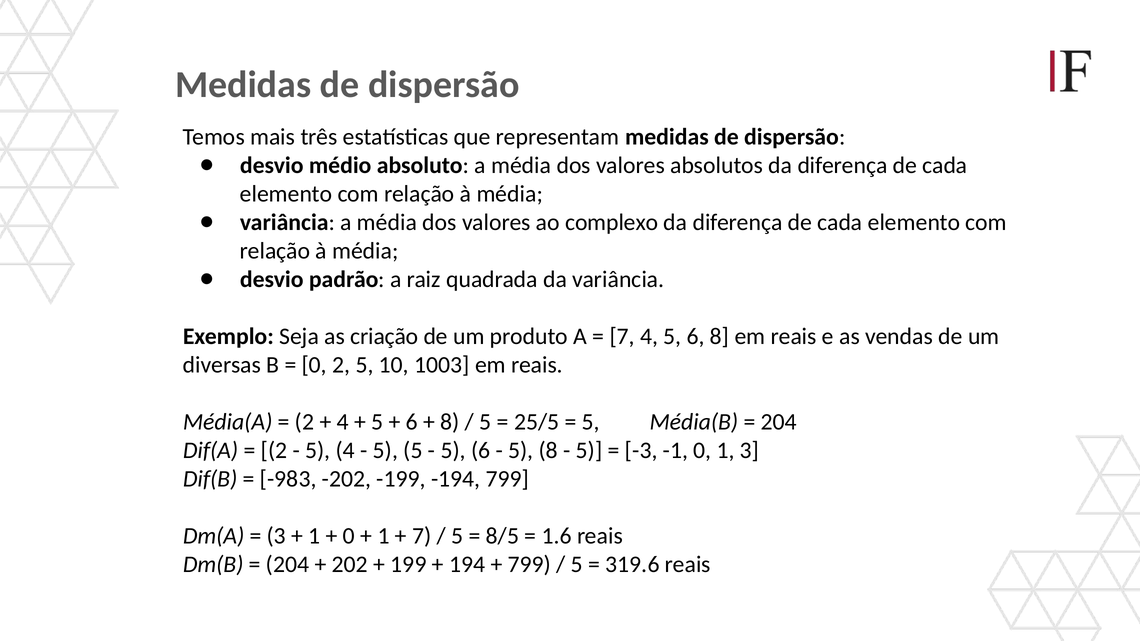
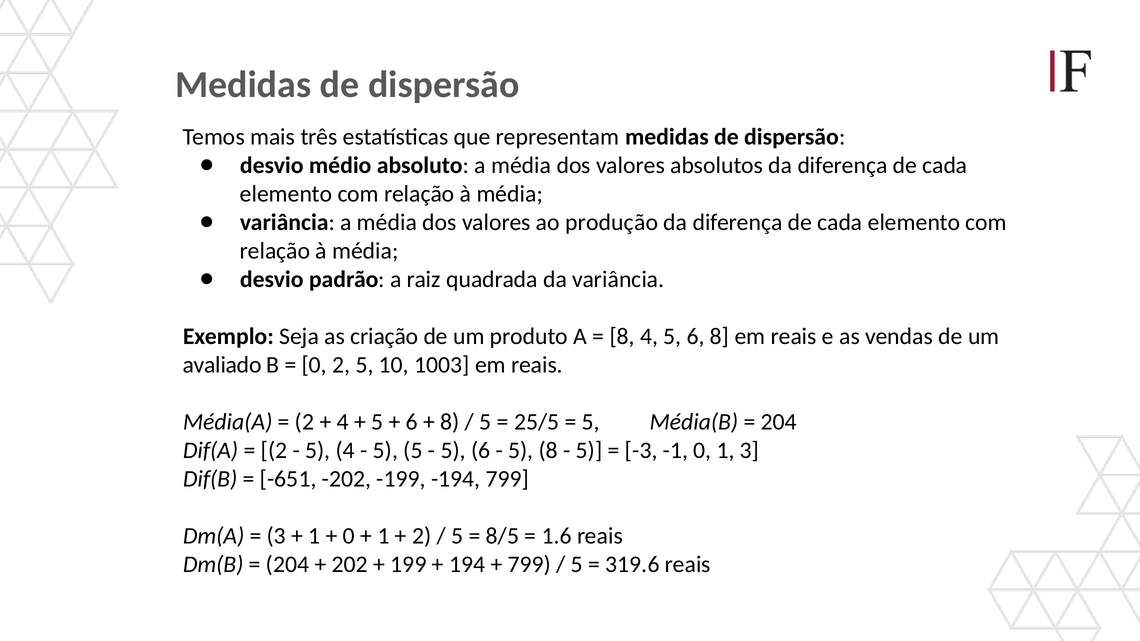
complexo: complexo -> produção (612, 222)
7: 7 -> 8 (622, 336)
diversas: diversas -> avaliado (222, 365)
-983: -983 -> -651 (288, 479)
7: 7 -> 2 (422, 536)
